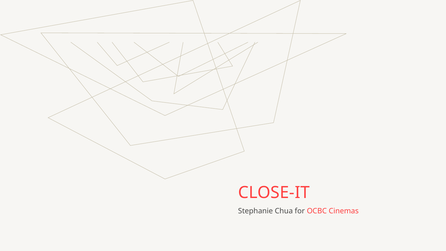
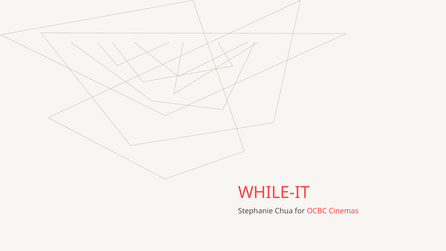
CLOSE-IT: CLOSE-IT -> WHILE-IT (274, 192)
